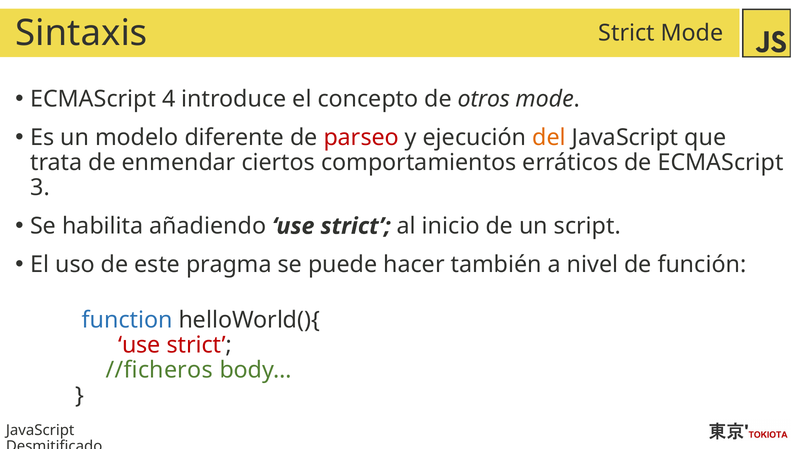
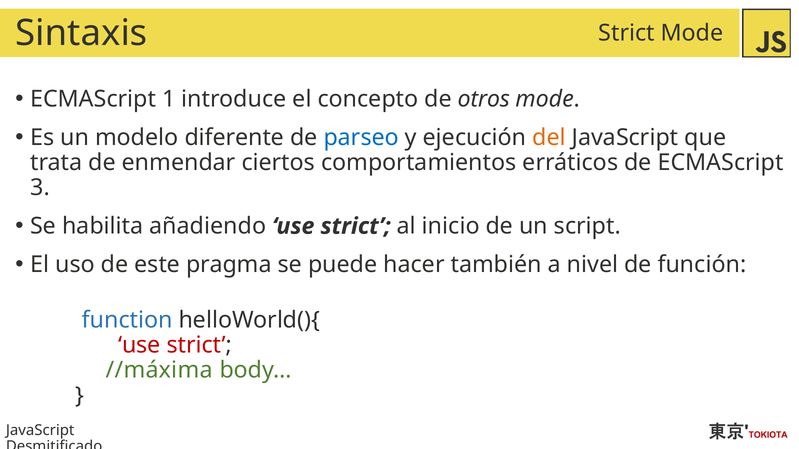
4: 4 -> 1 (169, 99)
parseo colour: red -> blue (361, 138)
//ficheros: //ficheros -> //máxima (159, 371)
